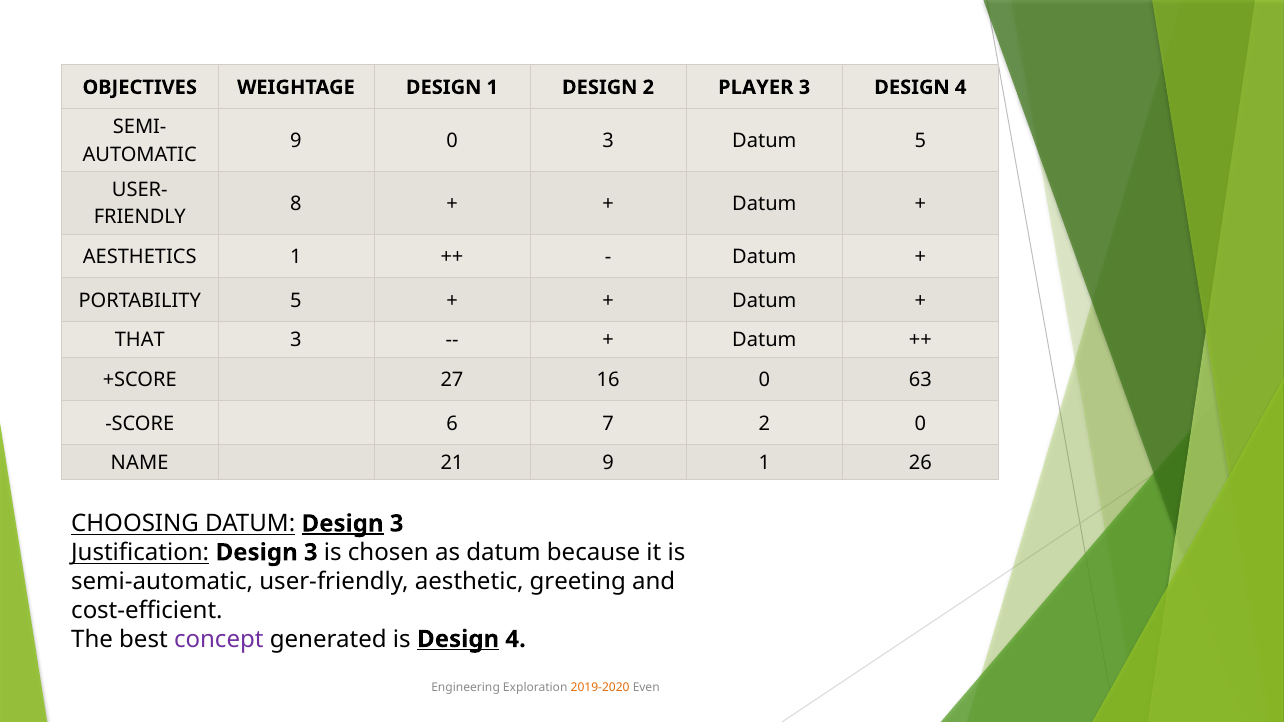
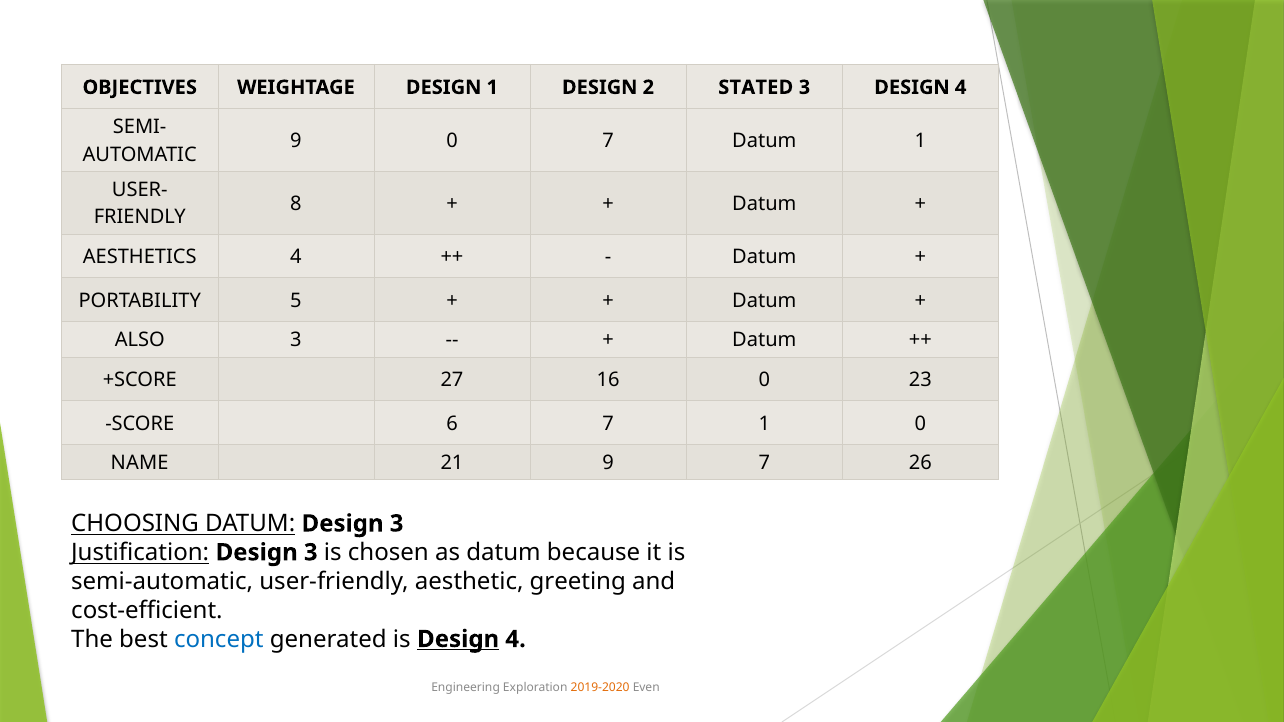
PLAYER: PLAYER -> STATED (756, 87)
0 3: 3 -> 7 (608, 141)
Datum 5: 5 -> 1 (920, 141)
AESTHETICS 1: 1 -> 4 (296, 257)
THAT: THAT -> ALSO (140, 340)
63: 63 -> 23 (920, 380)
7 2: 2 -> 1 (764, 424)
9 1: 1 -> 7 (764, 463)
Design underline: present -> none (343, 524)
concept colour: purple -> blue (219, 639)
